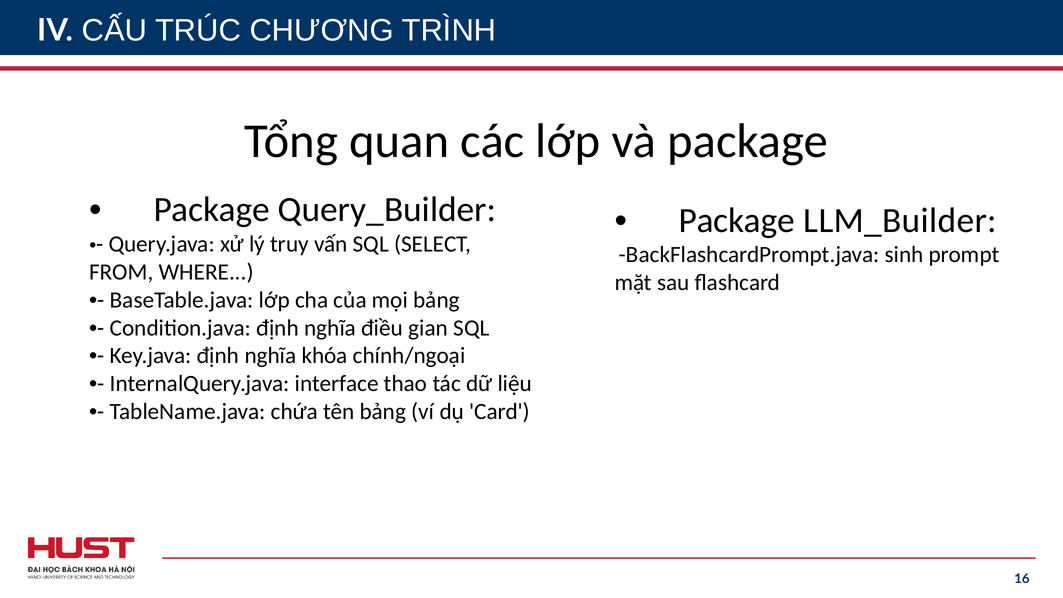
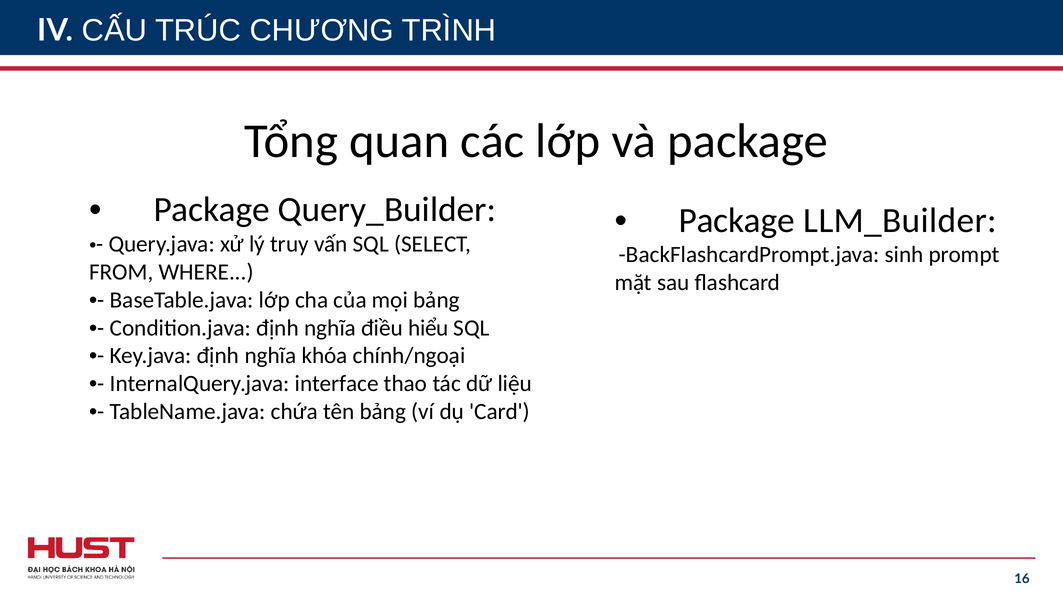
gian: gian -> hiểu (428, 328)
